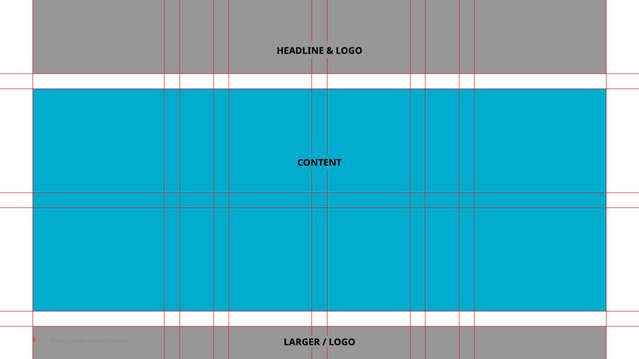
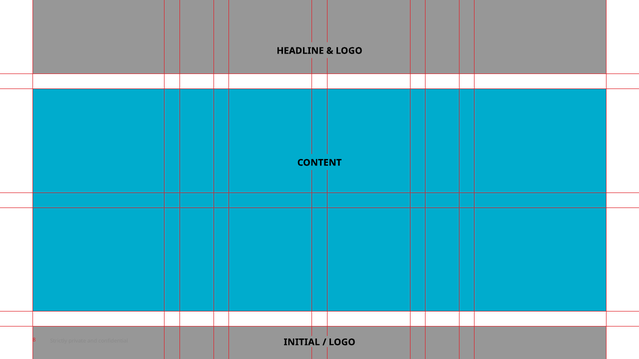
LARGER: LARGER -> INITIAL (302, 343)
